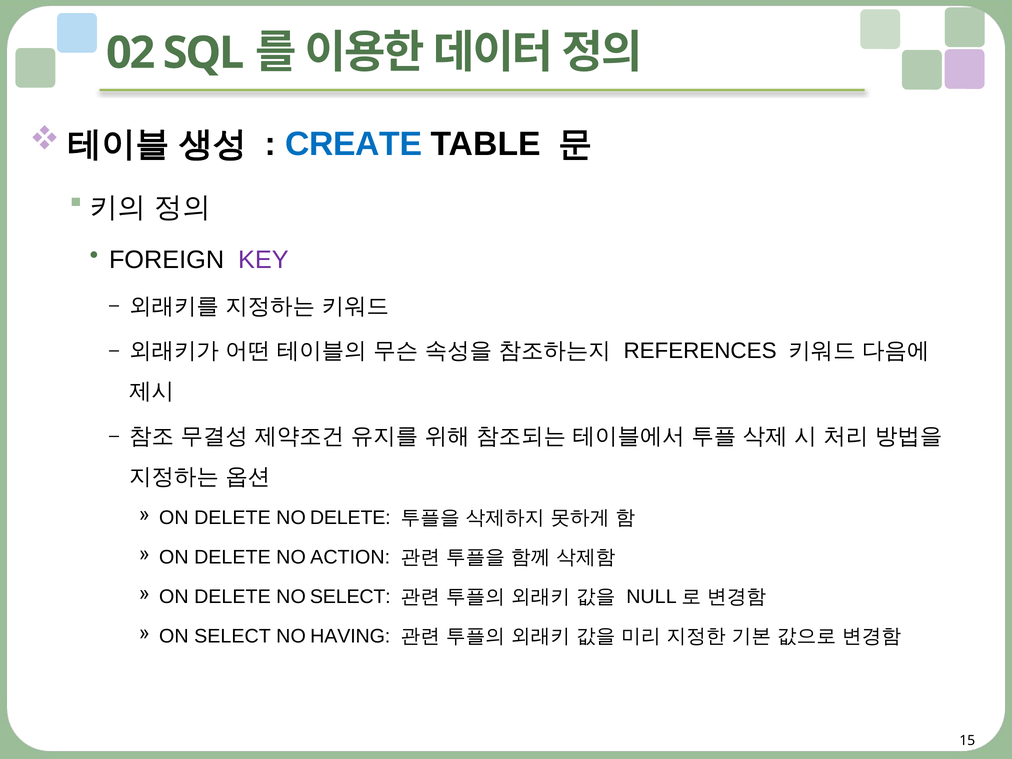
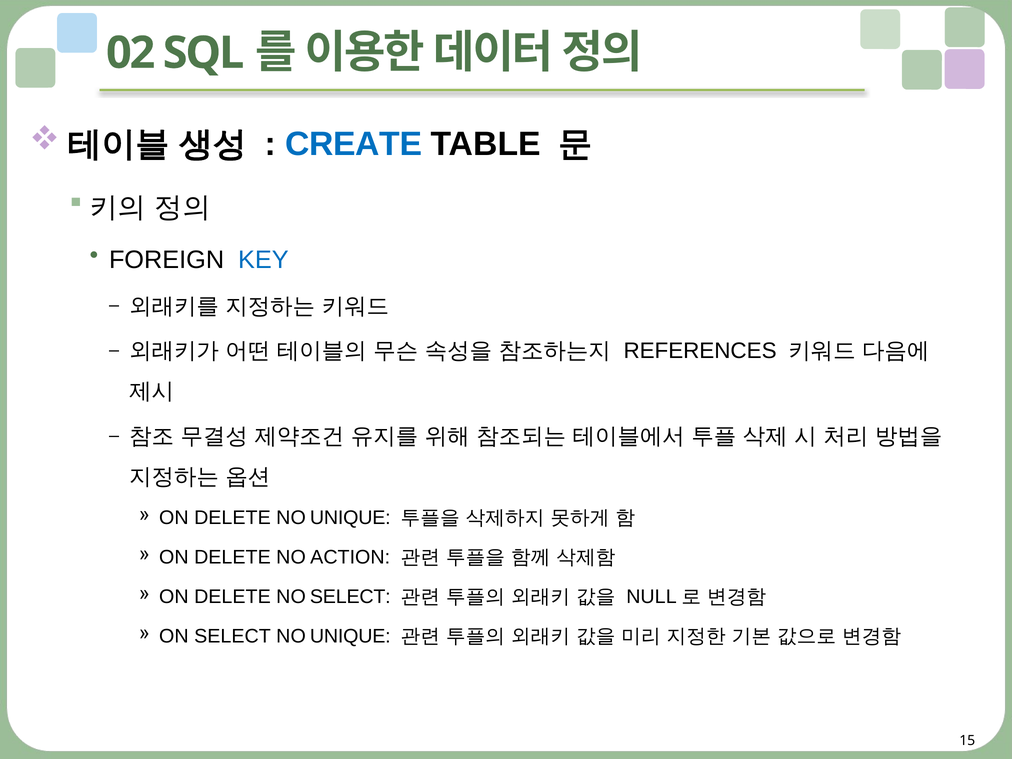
KEY colour: purple -> blue (263, 260)
DELETE NO DELETE: DELETE -> UNIQUE (350, 518)
HAVING: HAVING -> UNIQUE (350, 636)
